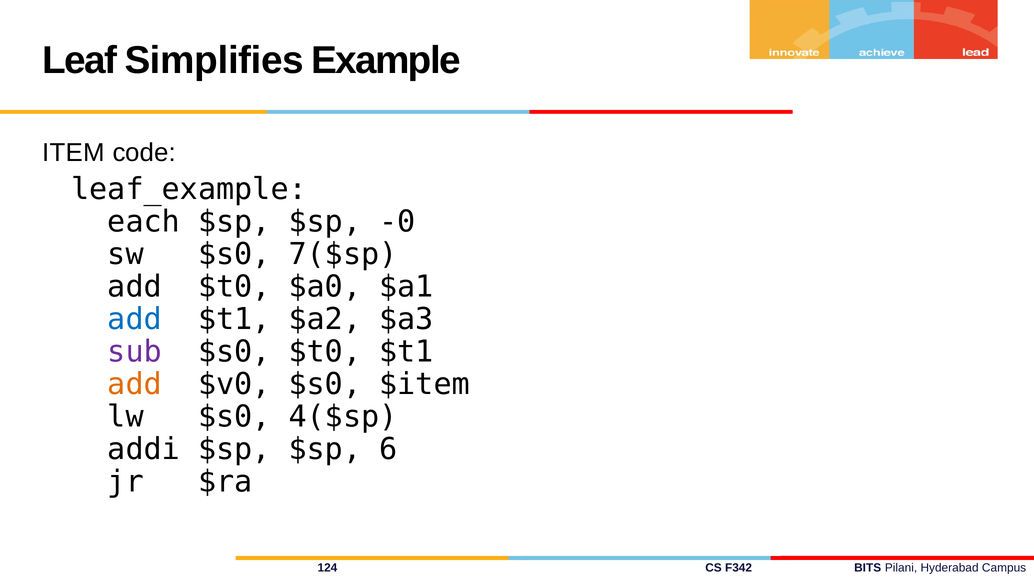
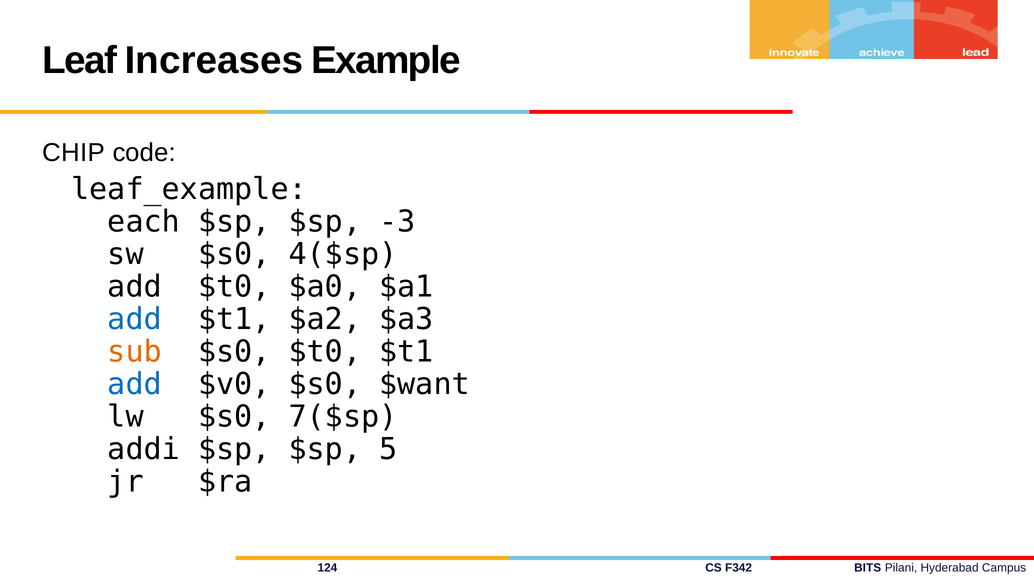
Simplifies: Simplifies -> Increases (214, 60)
ITEM: ITEM -> CHIP (74, 153)
-0: -0 -> -3 (397, 222)
7($sp: 7($sp -> 4($sp (343, 254)
sub colour: purple -> orange (135, 352)
add colour: orange -> blue (135, 384)
$item: $item -> $want (425, 384)
4($sp: 4($sp -> 7($sp (343, 417)
6: 6 -> 5 (388, 449)
